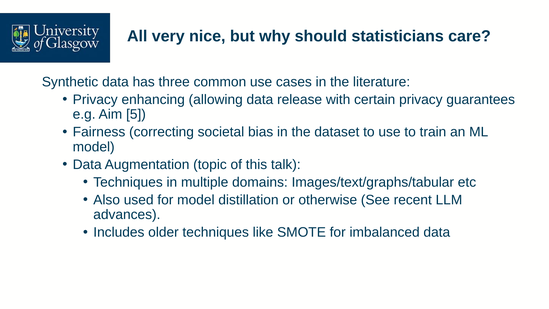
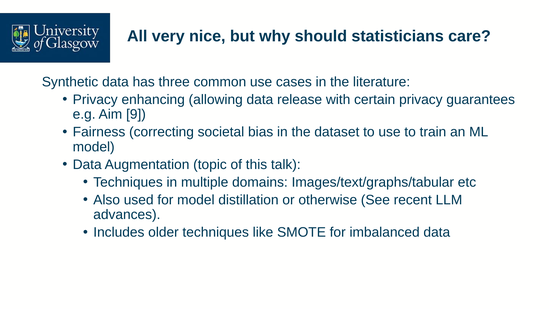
5: 5 -> 9 (136, 114)
